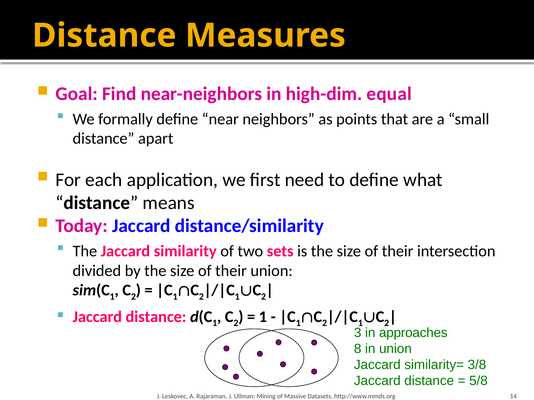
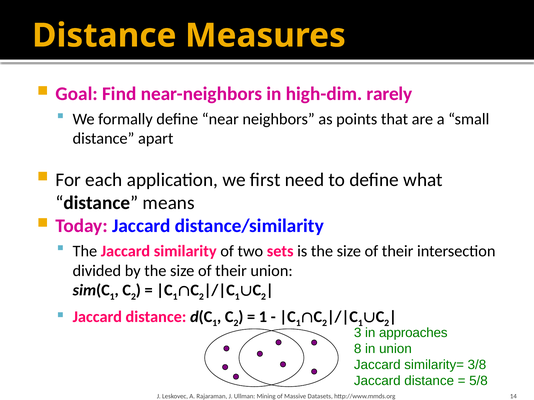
equal: equal -> rarely (389, 94)
